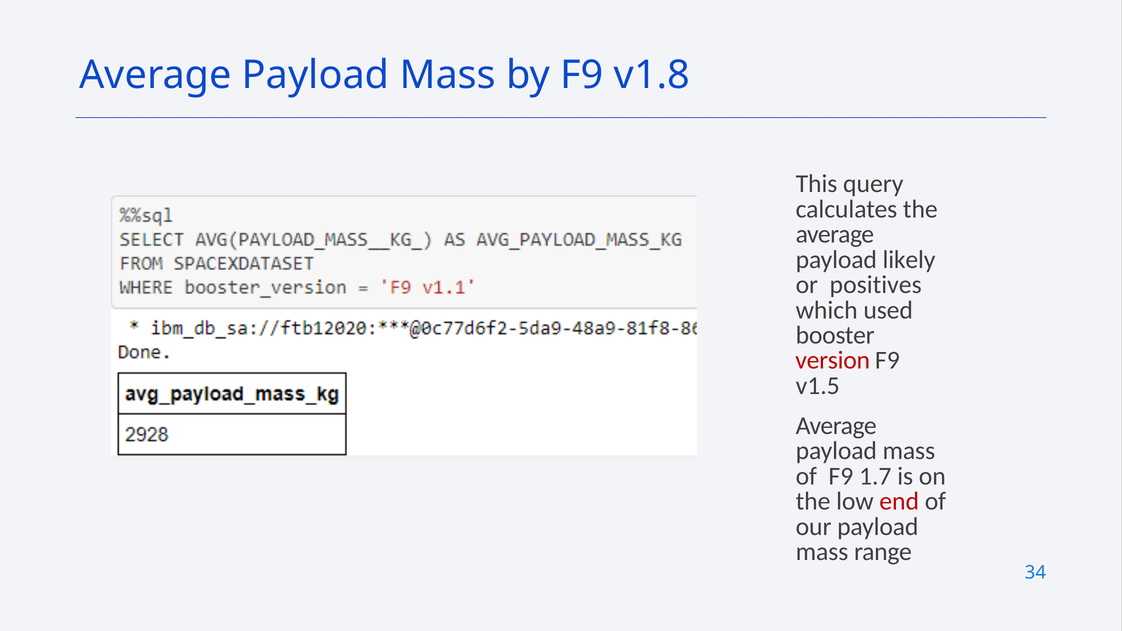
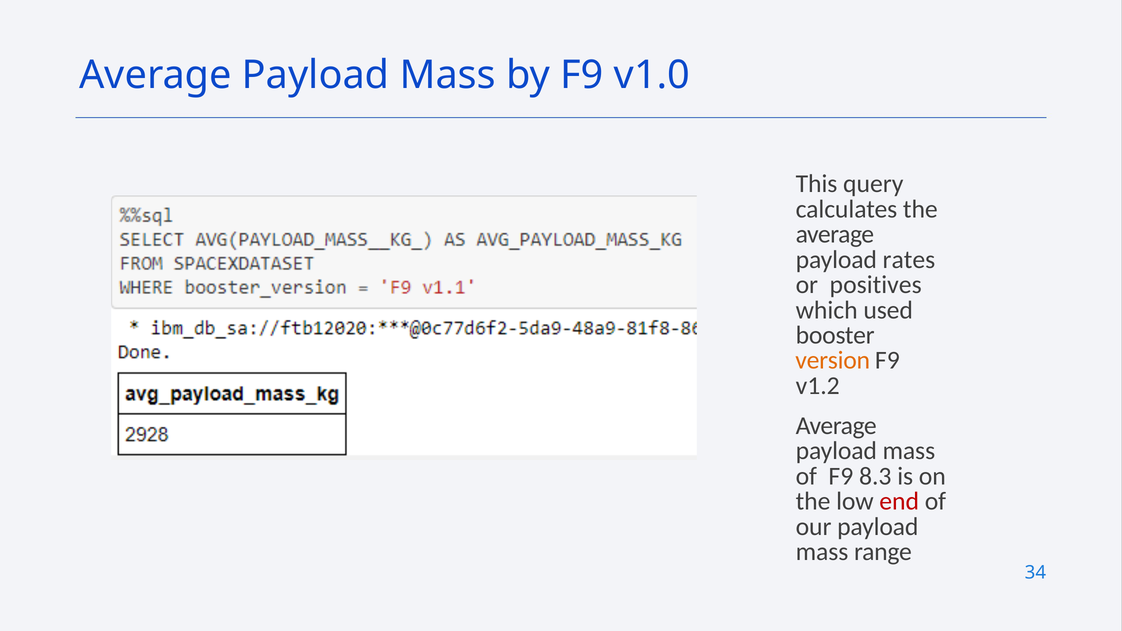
v1.8: v1.8 -> v1.0 (652, 75)
likely: likely -> rates (909, 260)
version colour: red -> orange (833, 361)
v1.5: v1.5 -> v1.2 (818, 386)
1.7: 1.7 -> 8.3 (875, 476)
